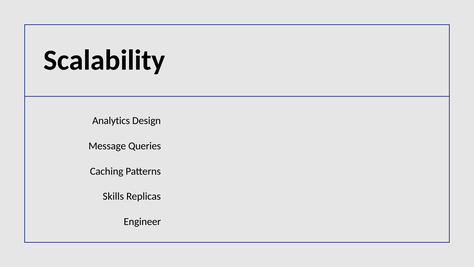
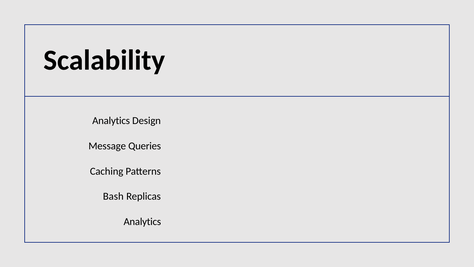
Skills: Skills -> Bash (113, 196)
Engineer: Engineer -> Analytics (142, 222)
